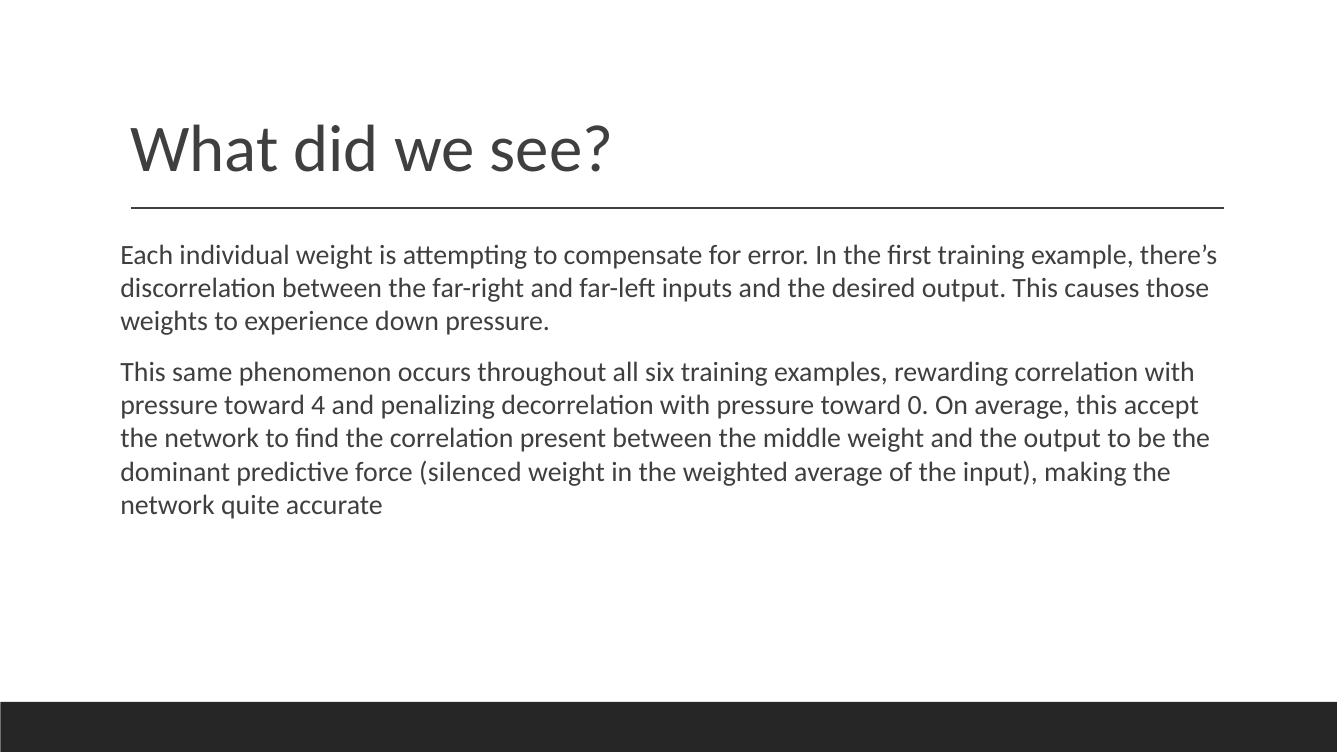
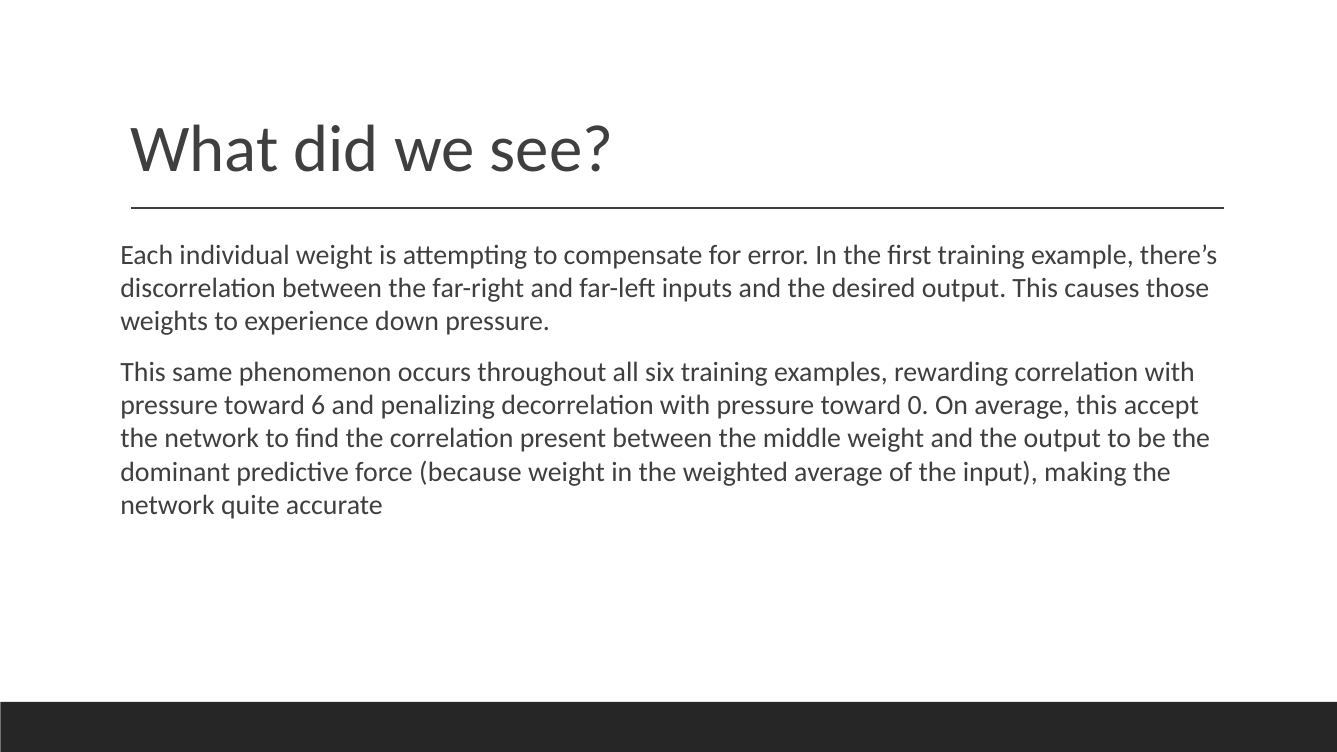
4: 4 -> 6 (318, 405)
silenced: silenced -> because (470, 472)
